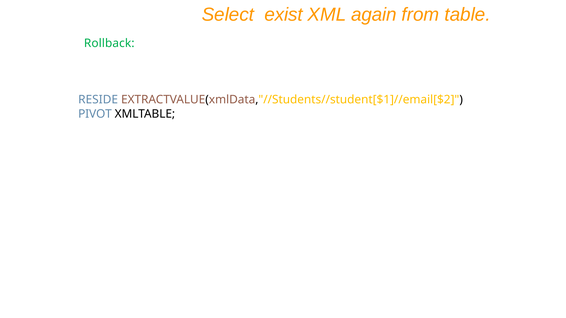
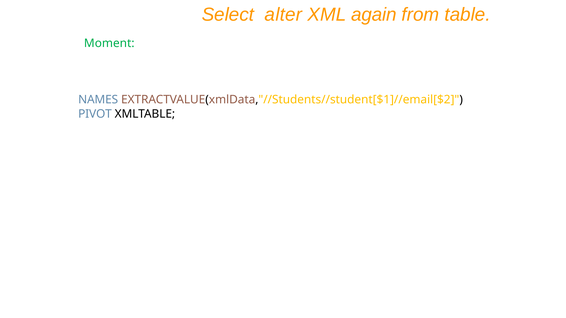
exist: exist -> alter (283, 15)
Rollback: Rollback -> Moment (109, 43)
RESIDE: RESIDE -> NAMES (98, 100)
